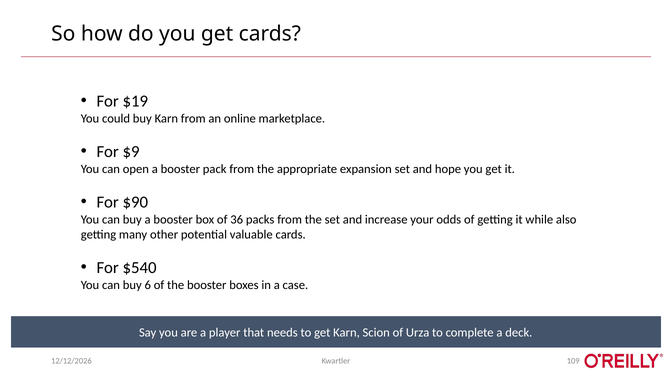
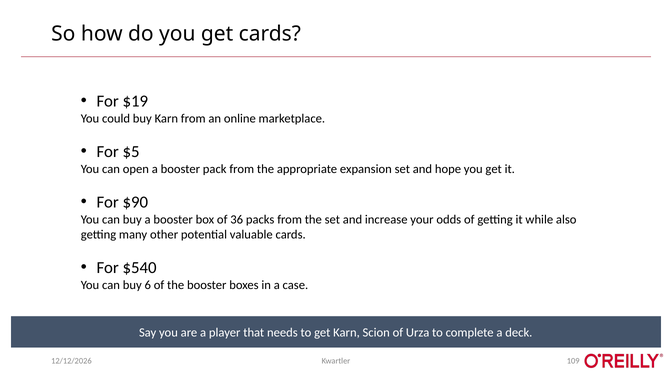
$9: $9 -> $5 (131, 152)
